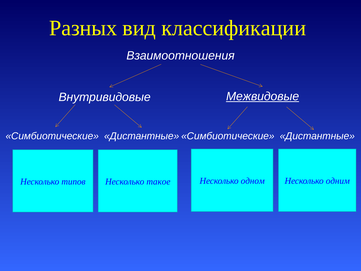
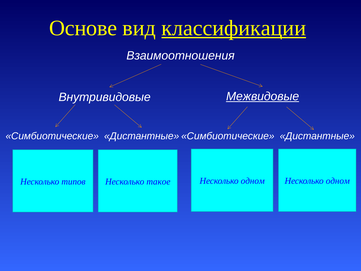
Разных: Разных -> Основе (83, 28)
классификации underline: none -> present (234, 28)
одним: одним -> одном (338, 181)
